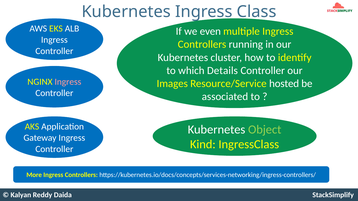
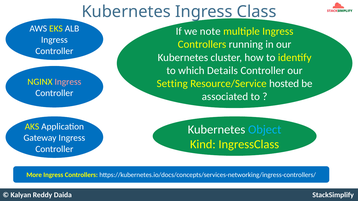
even: even -> note (210, 31)
Images: Images -> Setting (172, 84)
Object colour: light green -> light blue (265, 130)
